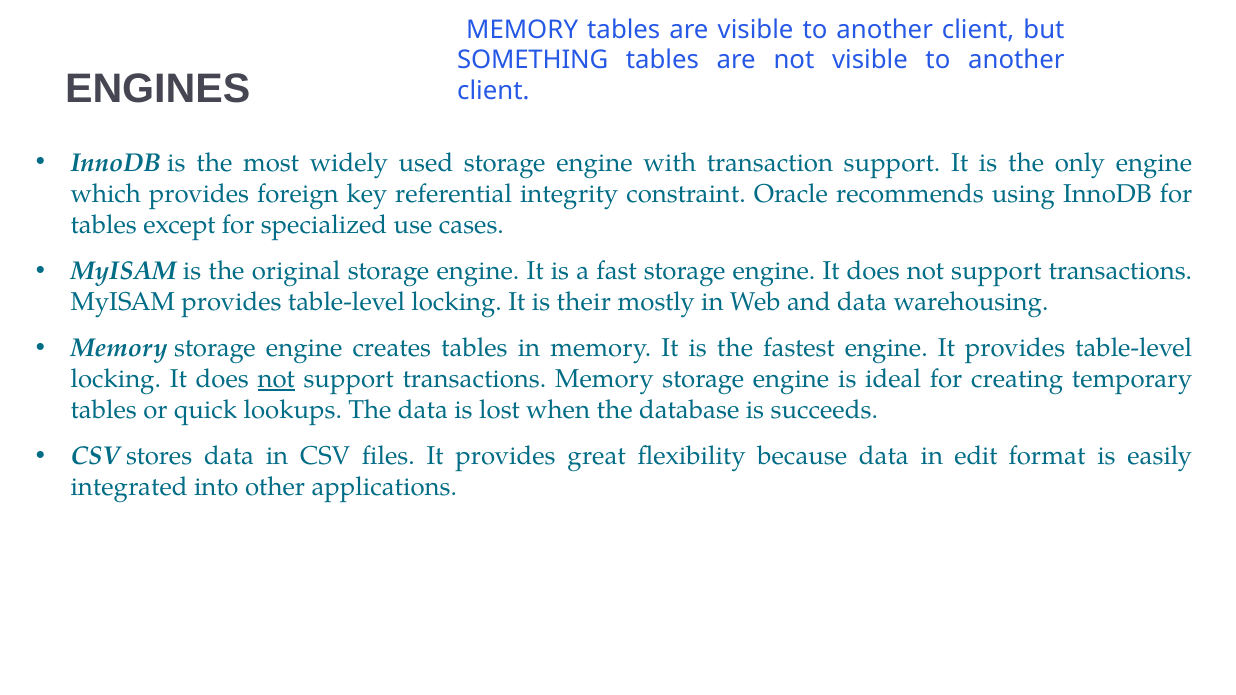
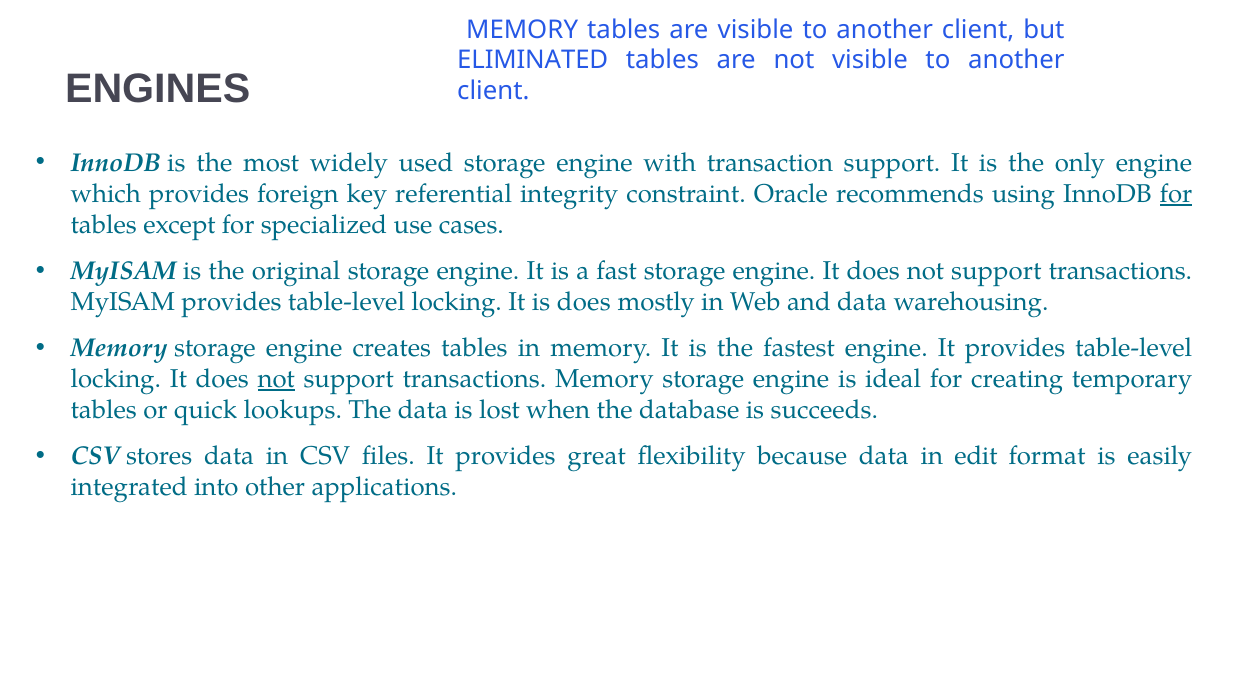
SOMETHING: SOMETHING -> ELIMINATED (533, 60)
for underline: none -> present (1176, 194)
is their: their -> does (584, 302)
